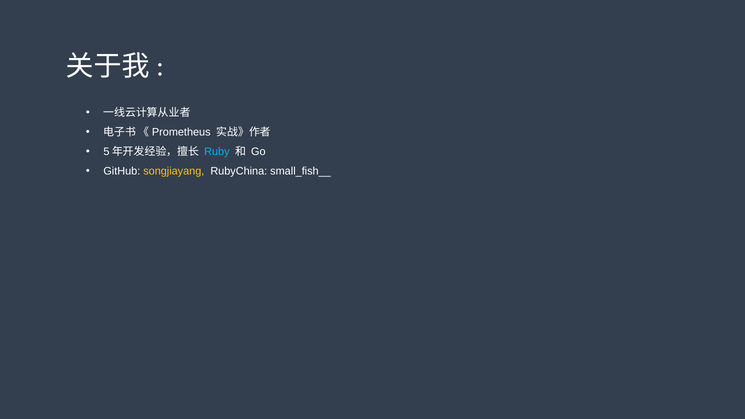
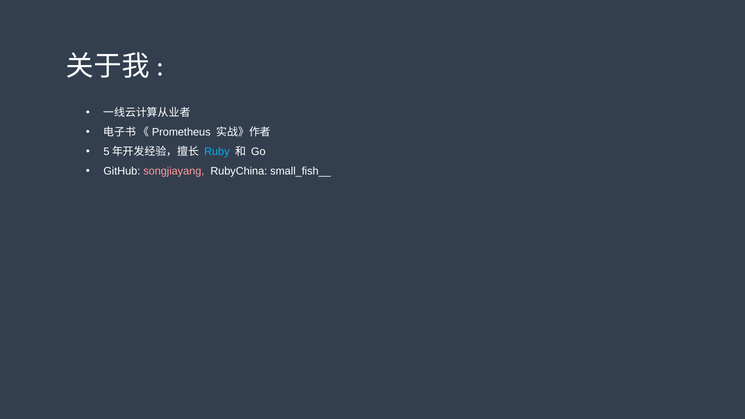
songjiayang colour: yellow -> pink (174, 171)
